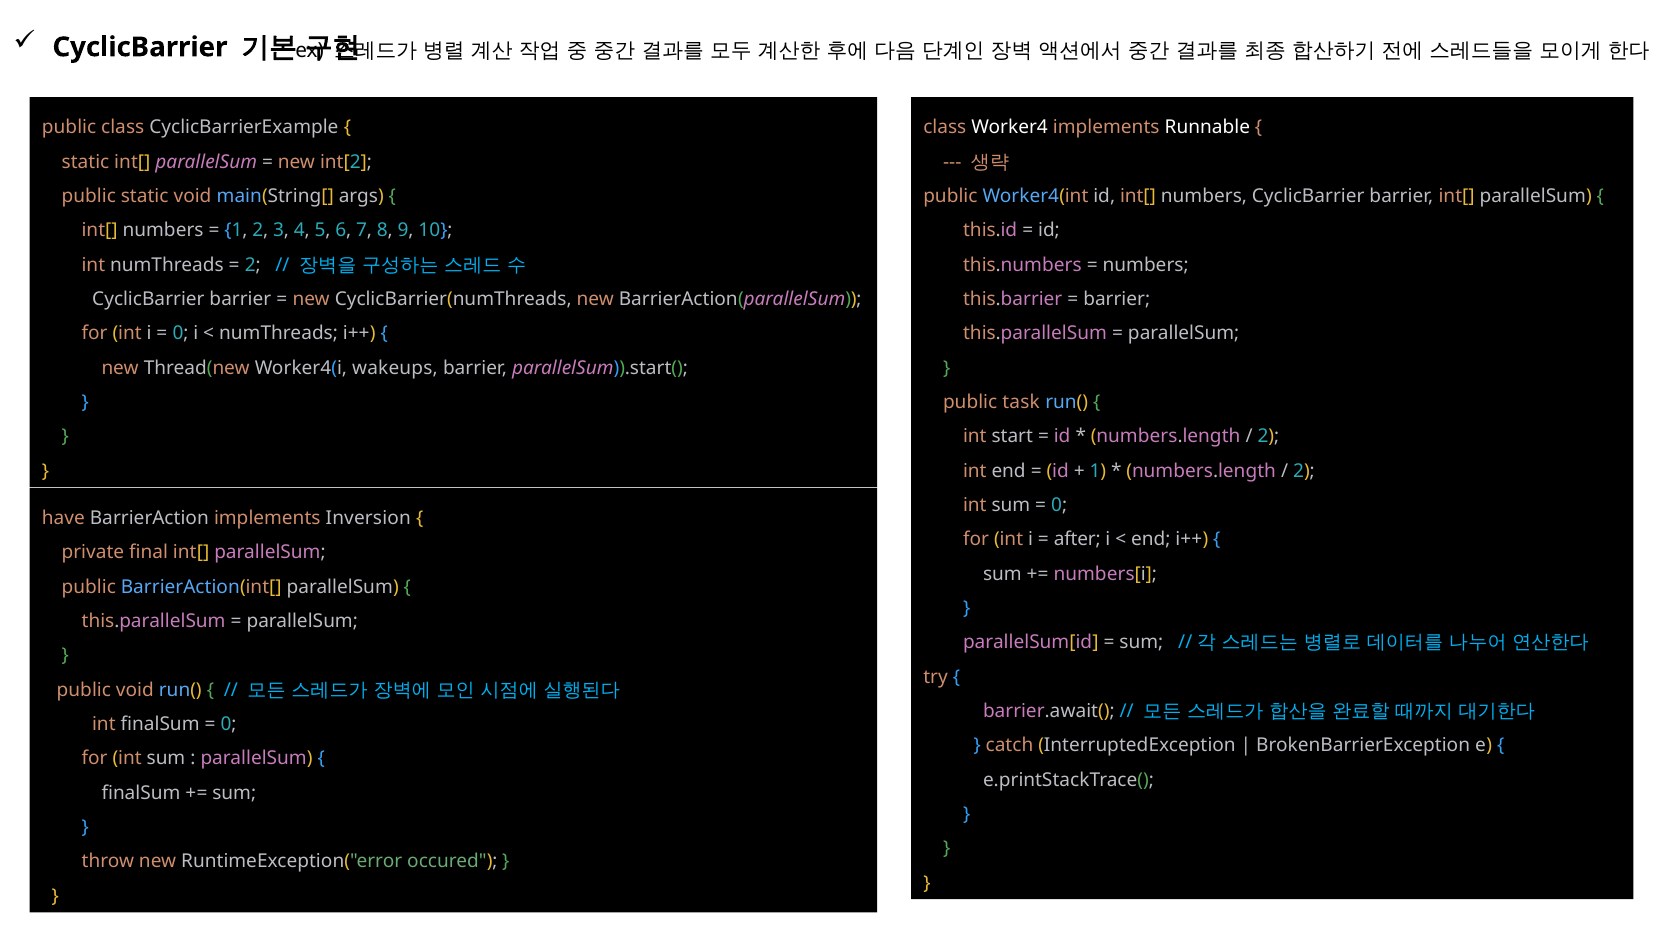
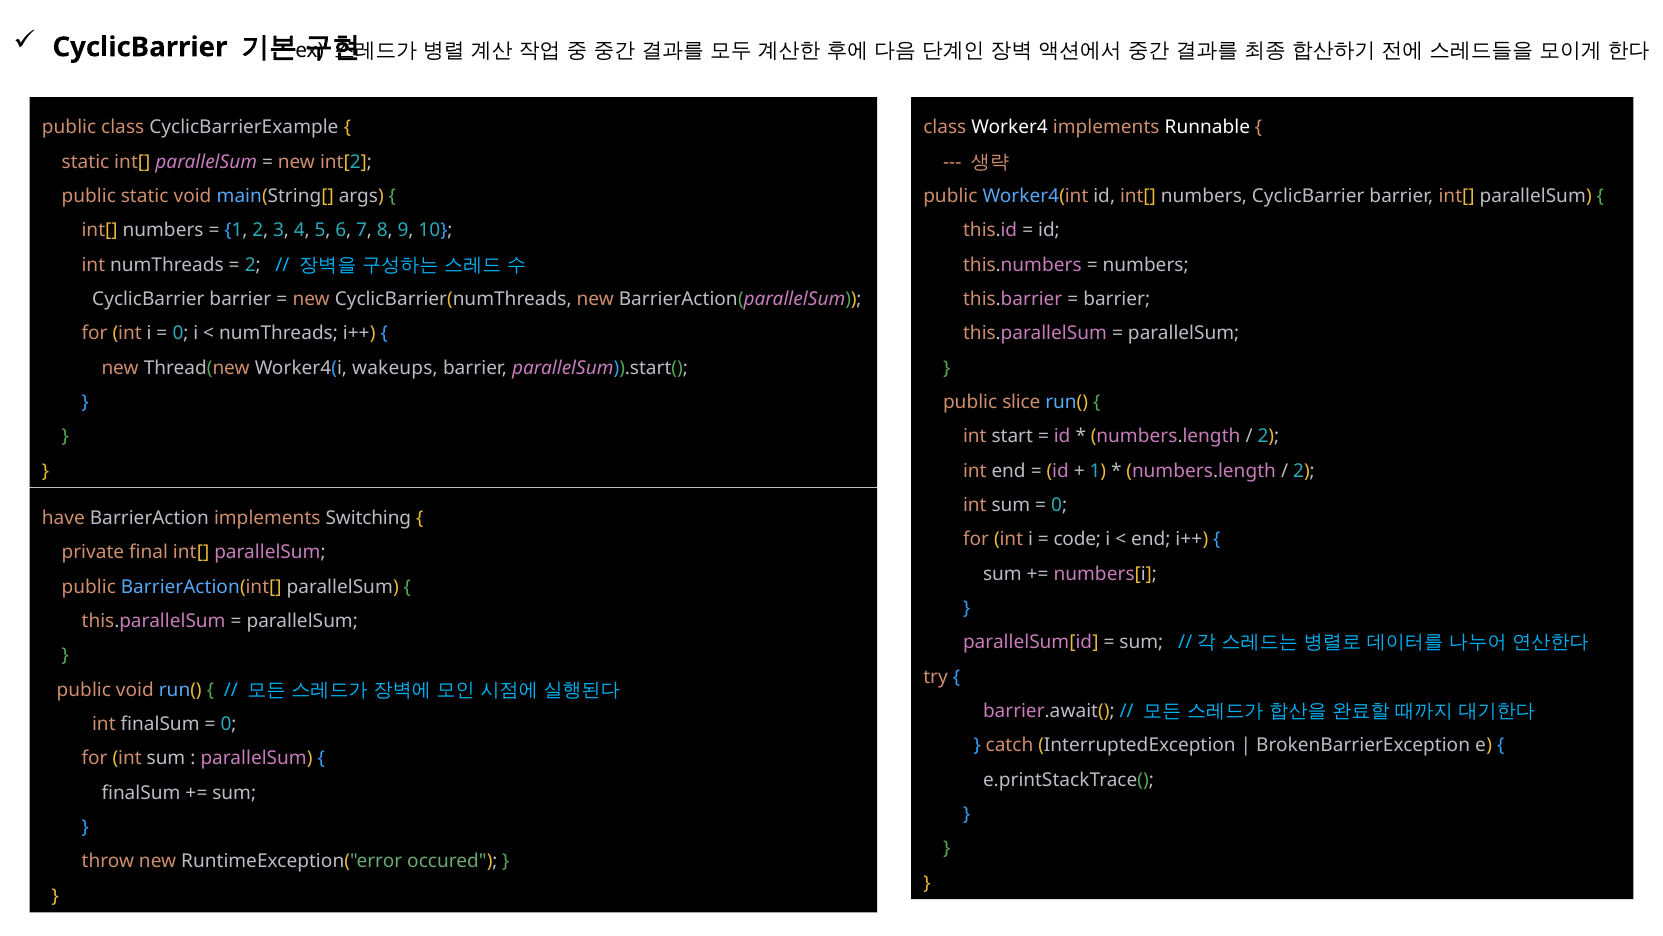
task: task -> slice (1021, 402)
Inversion: Inversion -> Switching (368, 518)
after: after -> code (1077, 539)
